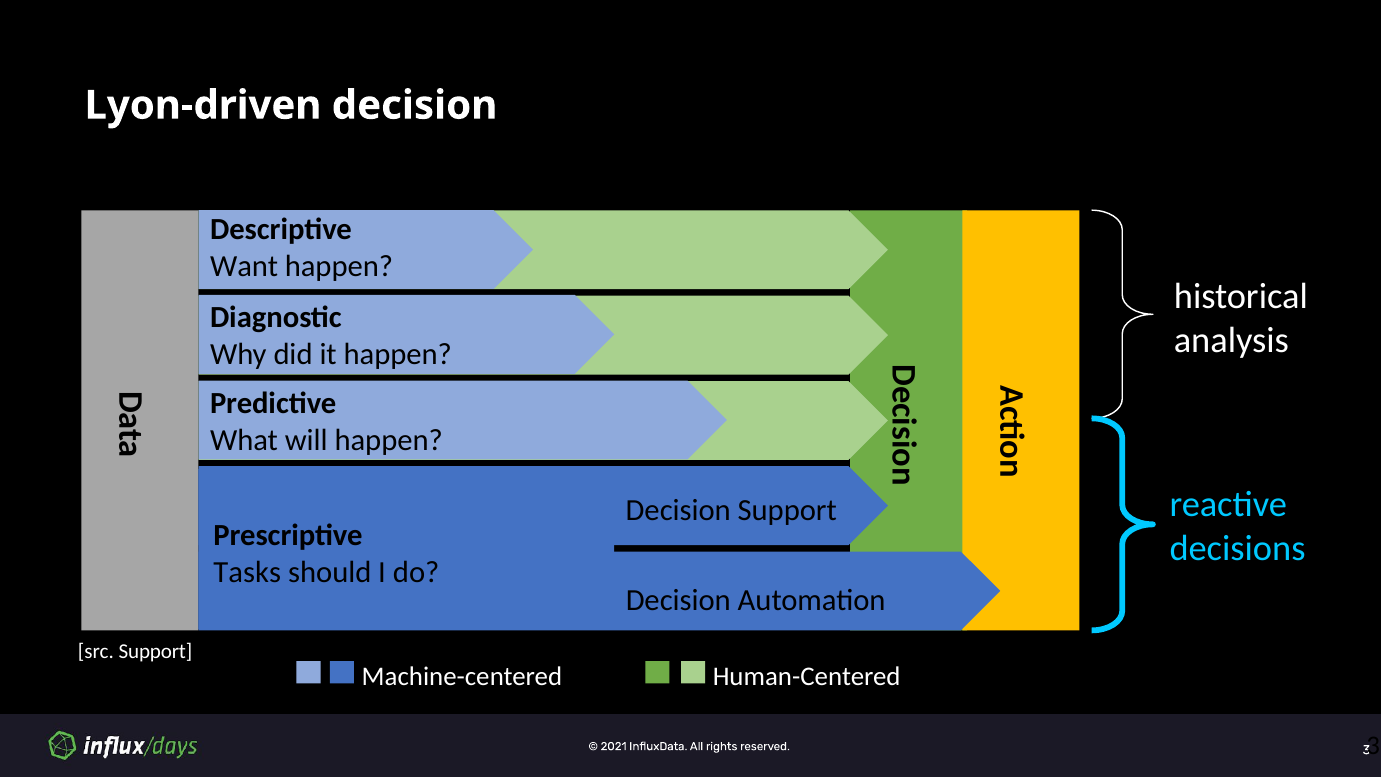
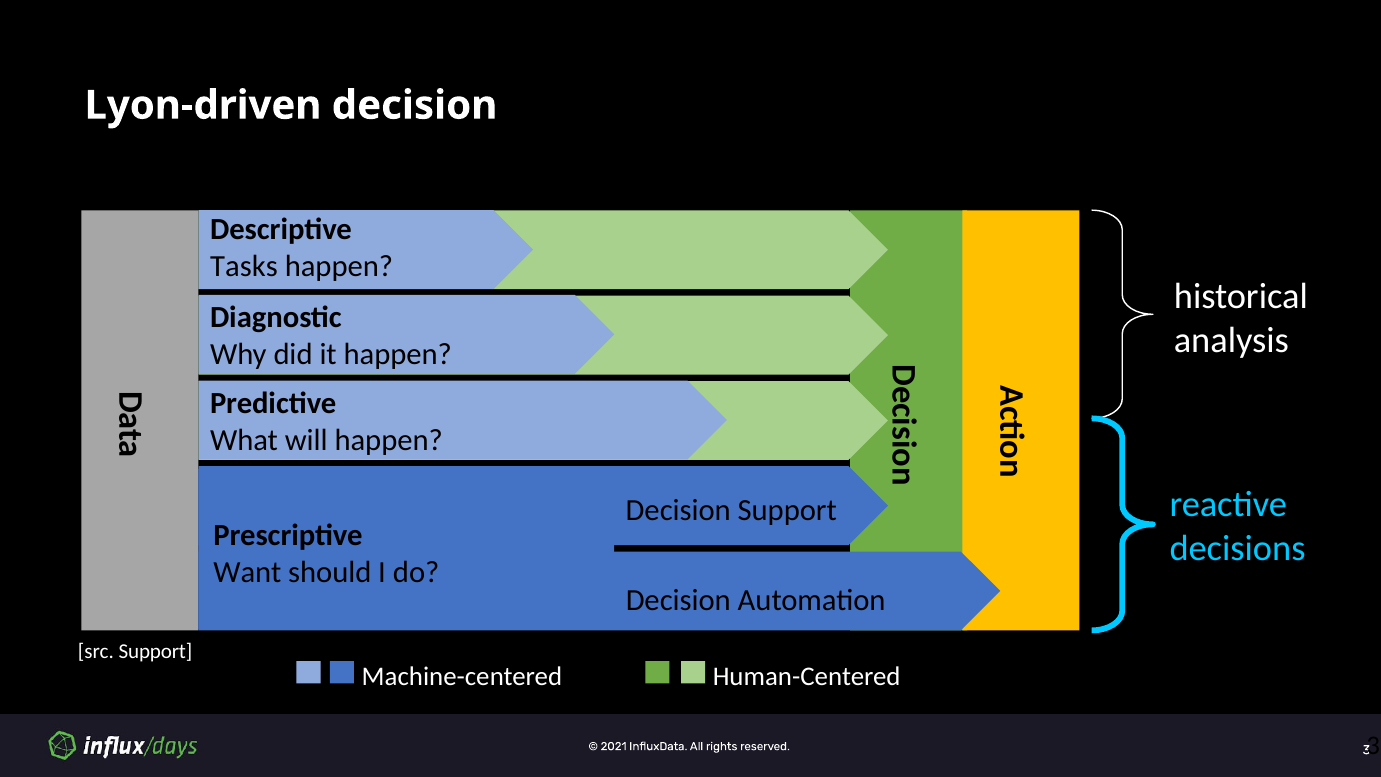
Want: Want -> Tasks (244, 266)
Tasks: Tasks -> Want (247, 573)
